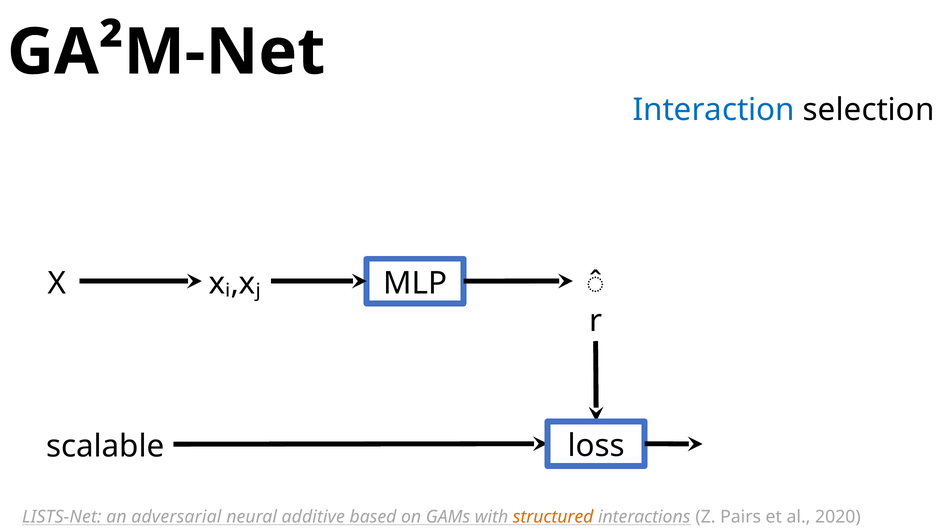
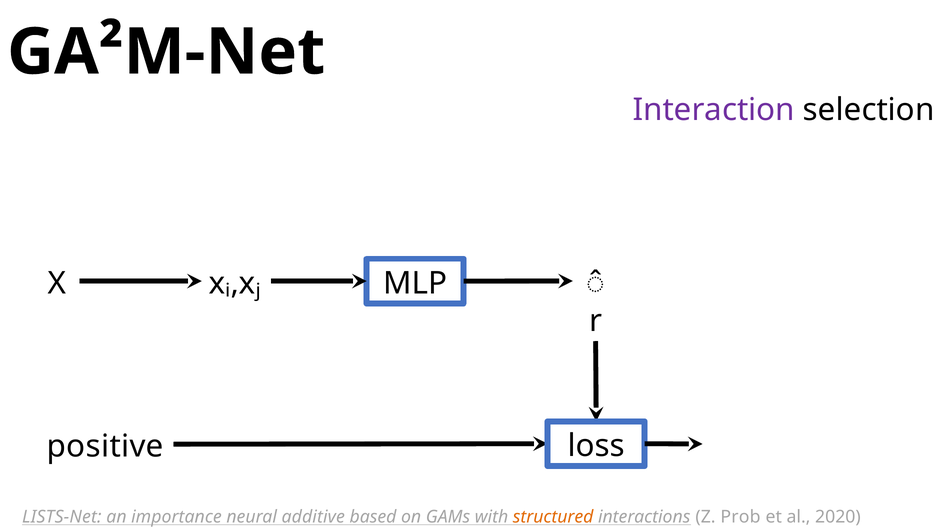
Interaction colour: blue -> purple (714, 110)
scalable: scalable -> positive (105, 447)
adversarial: adversarial -> importance (176, 517)
Pairs: Pairs -> Prob (740, 517)
